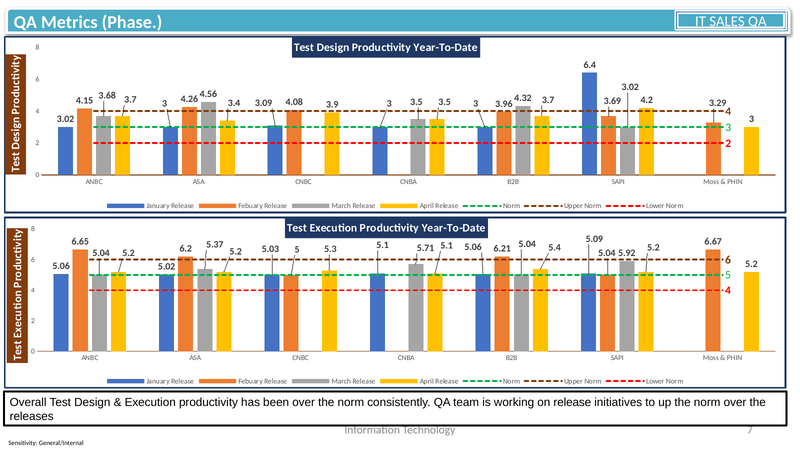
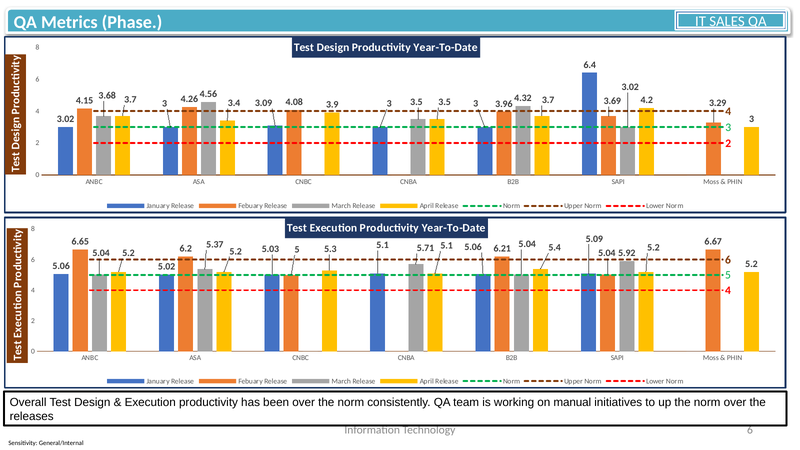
on release: release -> manual (572, 403)
Technology 7: 7 -> 6 (750, 430)
